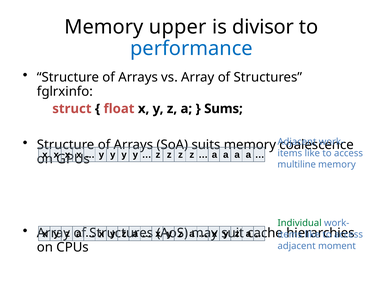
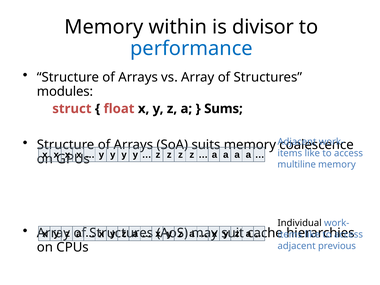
upper: upper -> within (178, 27)
fglrxinfo: fglrxinfo -> modules (65, 91)
Individual colour: green -> black (300, 223)
moment: moment -> previous (337, 246)
